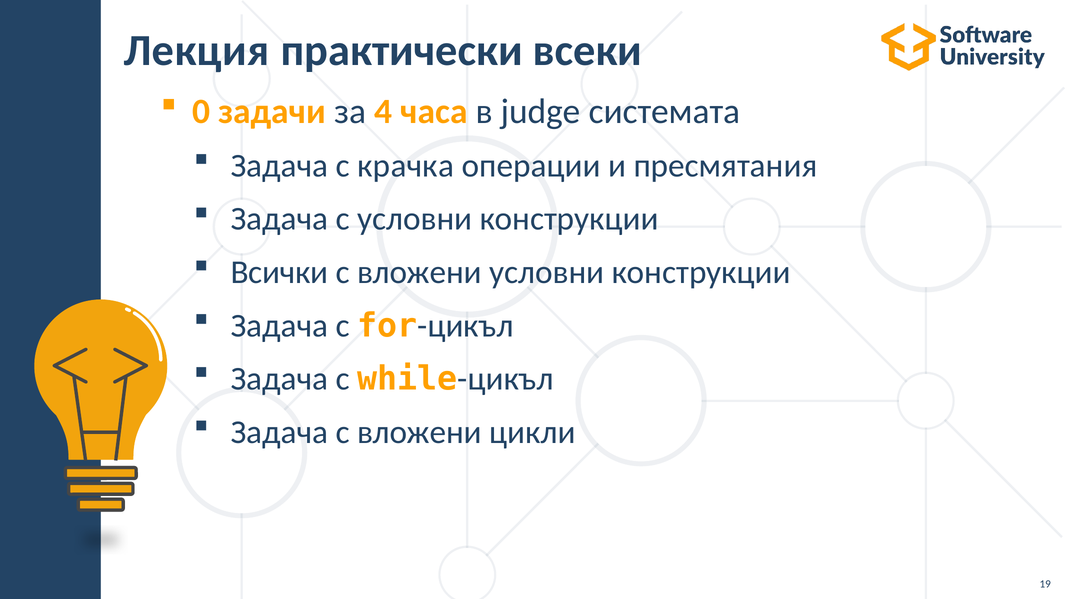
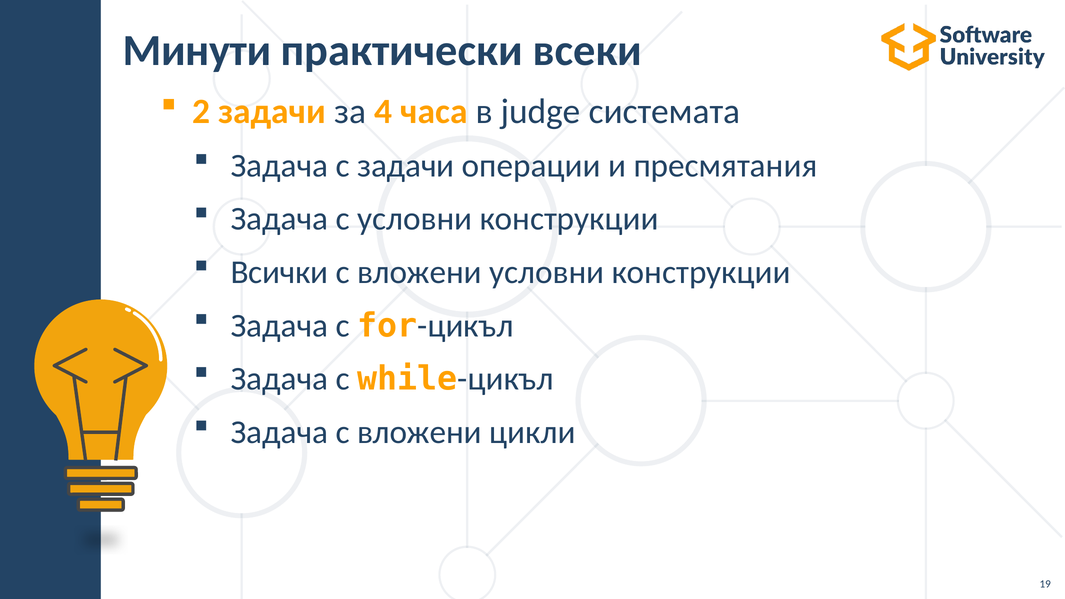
Лекция: Лекция -> Минути (197, 50)
0: 0 -> 2 (201, 111)
с крачка: крачка -> задачи (406, 166)
